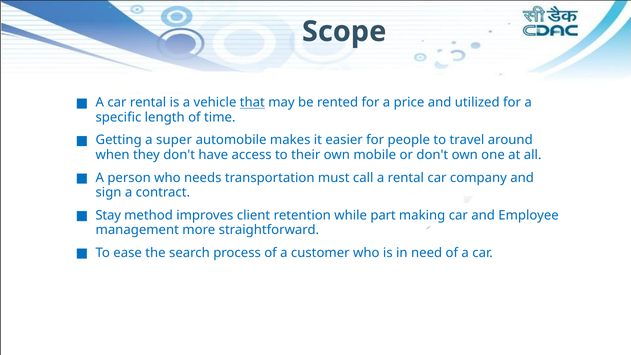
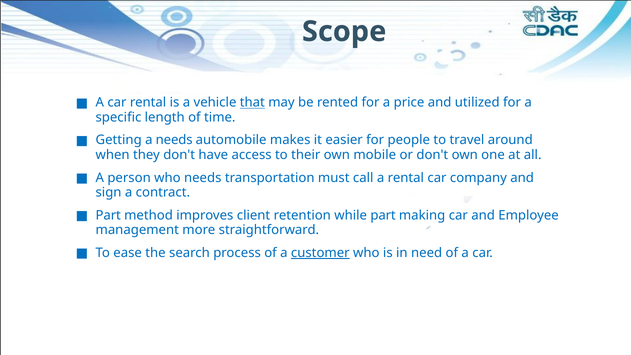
a super: super -> needs (174, 140)
Stay: Stay -> Part (108, 215)
customer underline: none -> present (320, 253)
